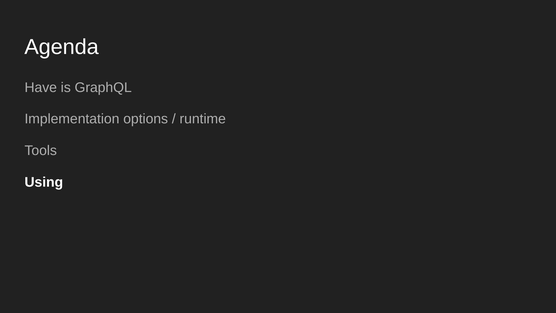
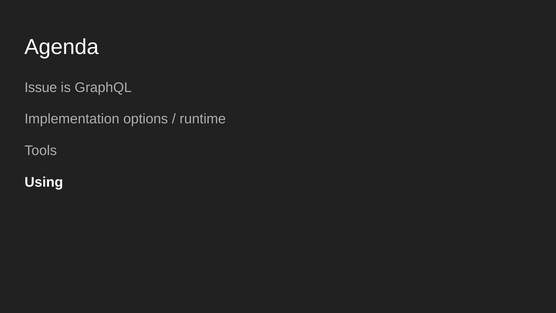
Have: Have -> Issue (41, 87)
